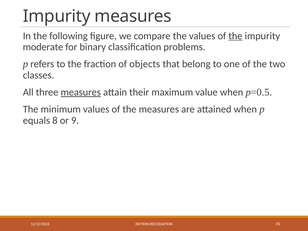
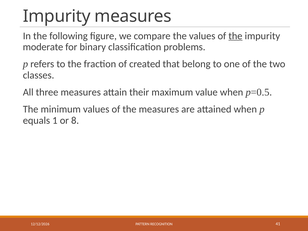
objects: objects -> created (145, 64)
measures underline: present -> none (81, 92)
8: 8 -> 1 (55, 120)
9: 9 -> 8 (75, 120)
